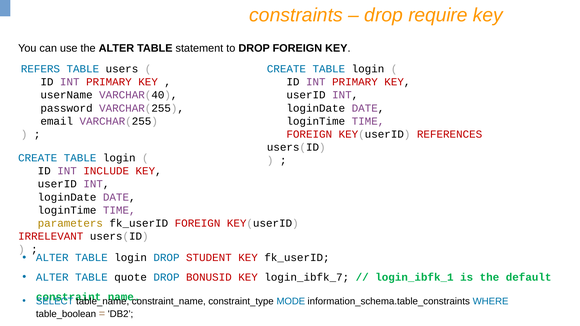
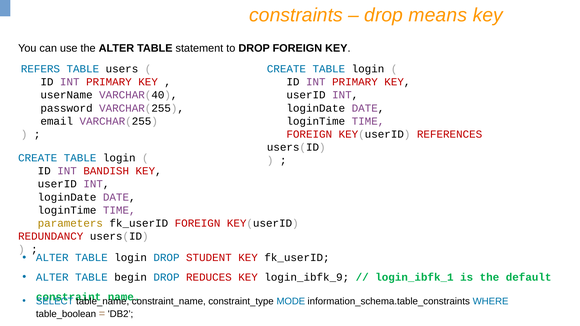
require: require -> means (438, 15)
INCLUDE: INCLUDE -> BANDISH (106, 171)
IRRELEVANT: IRRELEVANT -> REDUNDANCY (51, 236)
quote: quote -> begin (131, 277)
BONUSID: BONUSID -> REDUCES (209, 277)
login_ibfk_7: login_ibfk_7 -> login_ibfk_9 (307, 277)
